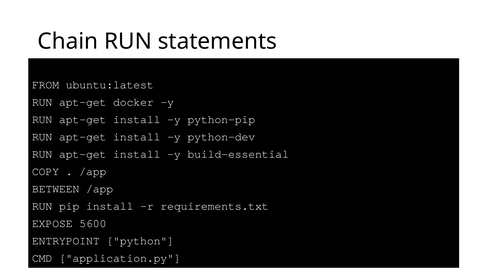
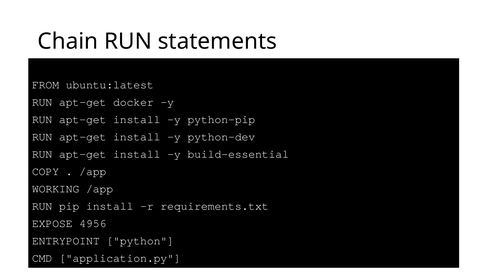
BETWEEN: BETWEEN -> WORKING (56, 189)
5600: 5600 -> 4956 (93, 224)
